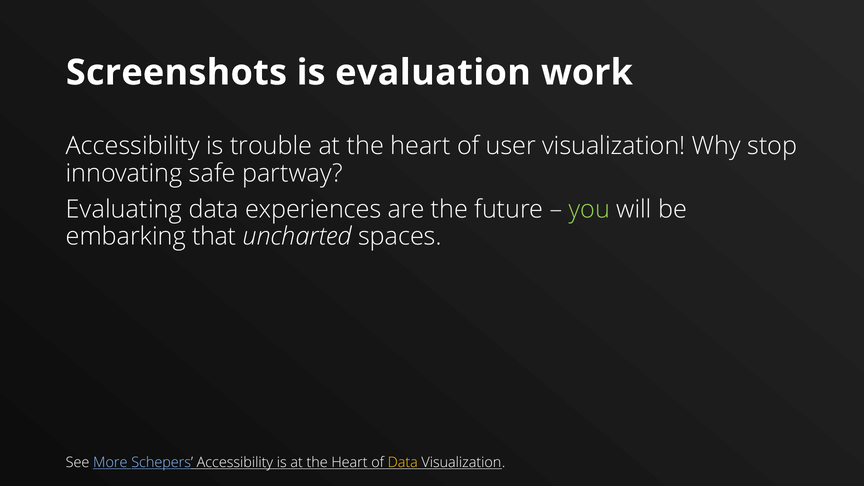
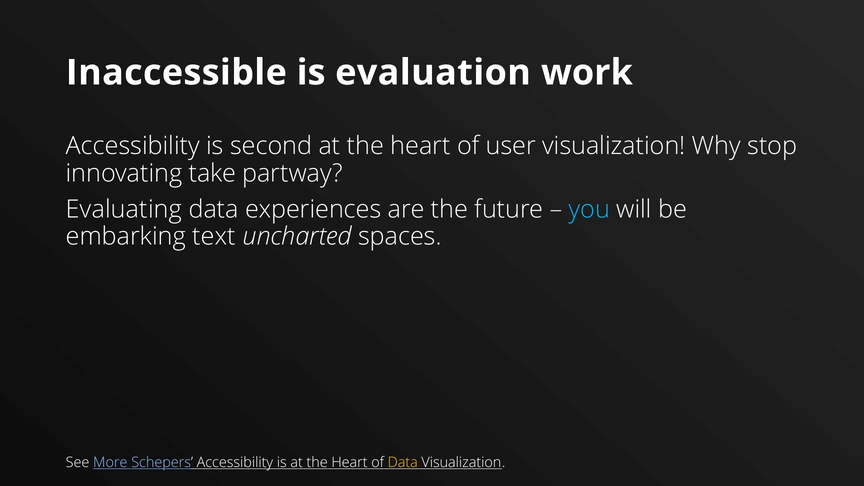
Screenshots: Screenshots -> Inaccessible (176, 73)
trouble: trouble -> second (271, 146)
safe: safe -> take (212, 173)
you colour: light green -> light blue (589, 209)
that: that -> text (214, 237)
